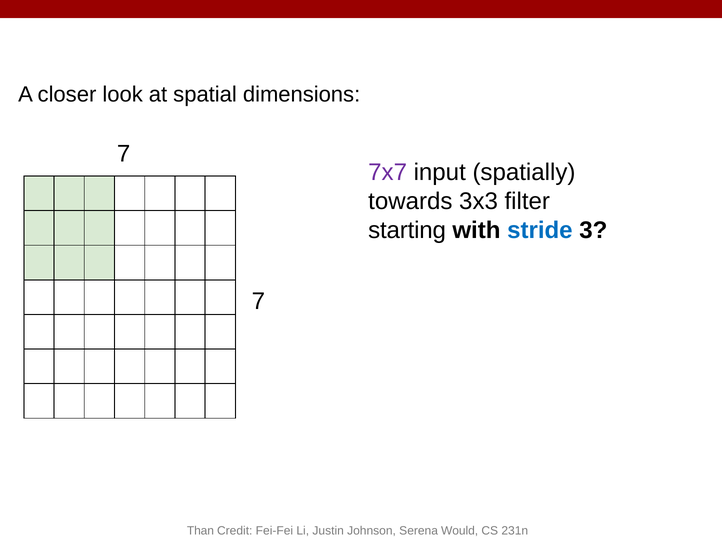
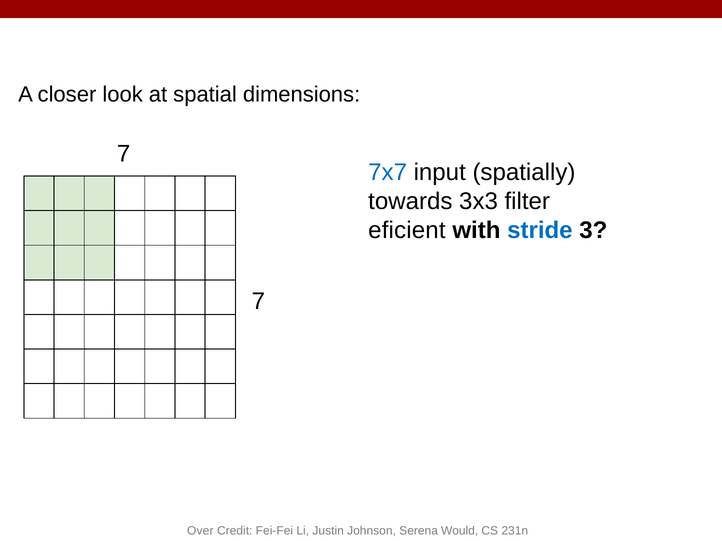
7x7 colour: purple -> blue (388, 173)
starting: starting -> eficient (407, 230)
Than: Than -> Over (200, 531)
